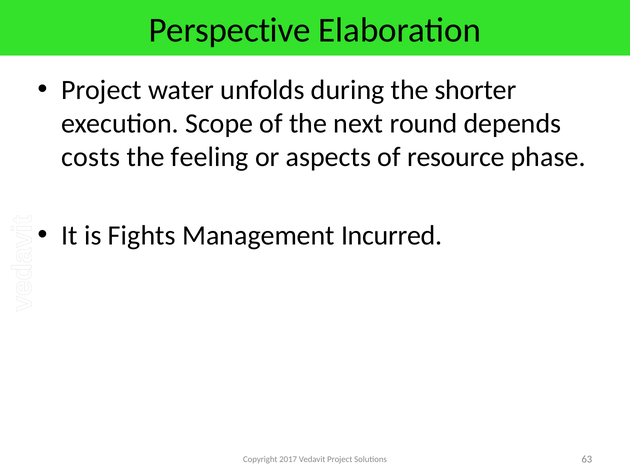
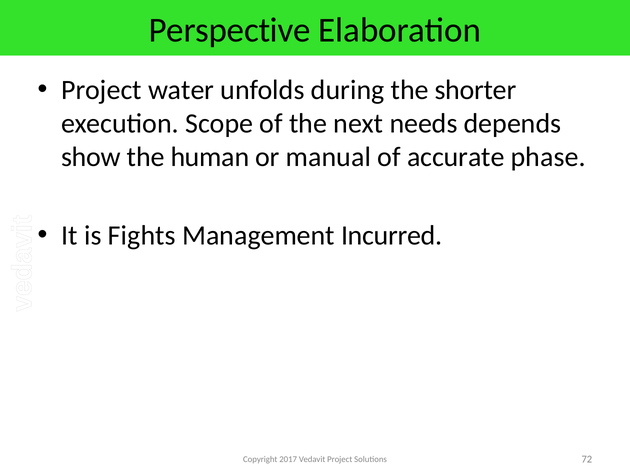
round: round -> needs (424, 124)
costs: costs -> show (91, 157)
feeling: feeling -> human (210, 157)
aspects: aspects -> manual (328, 157)
resource: resource -> accurate (456, 157)
63: 63 -> 72 (587, 460)
